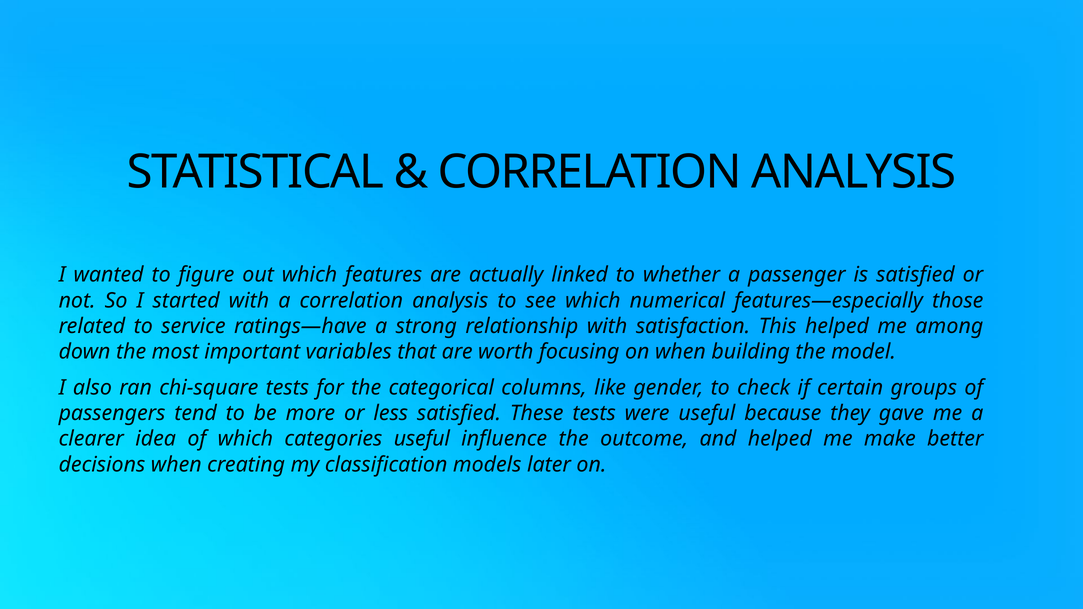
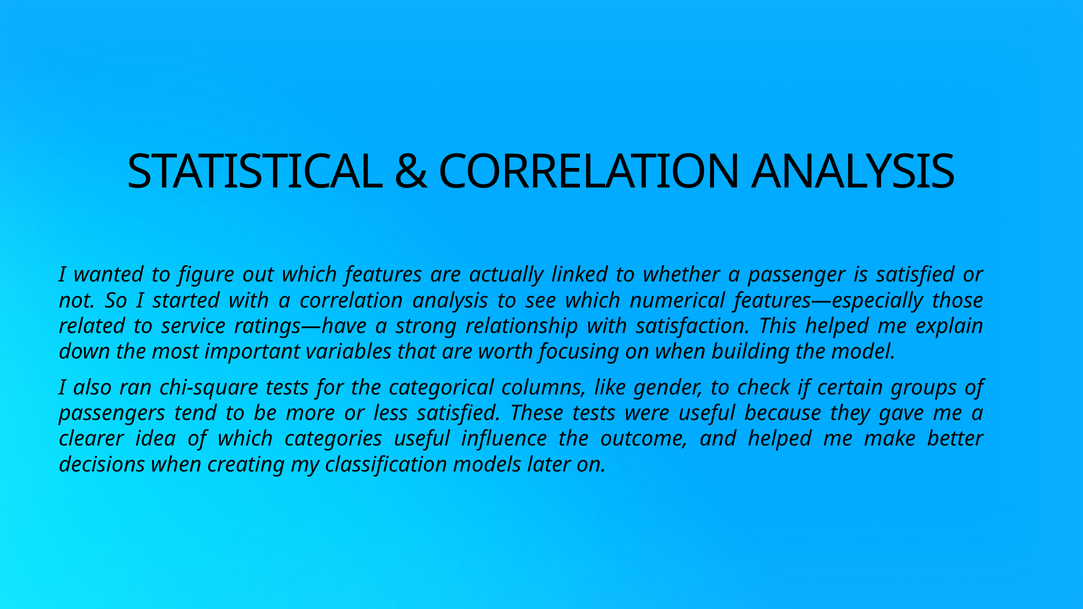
among: among -> explain (949, 326)
